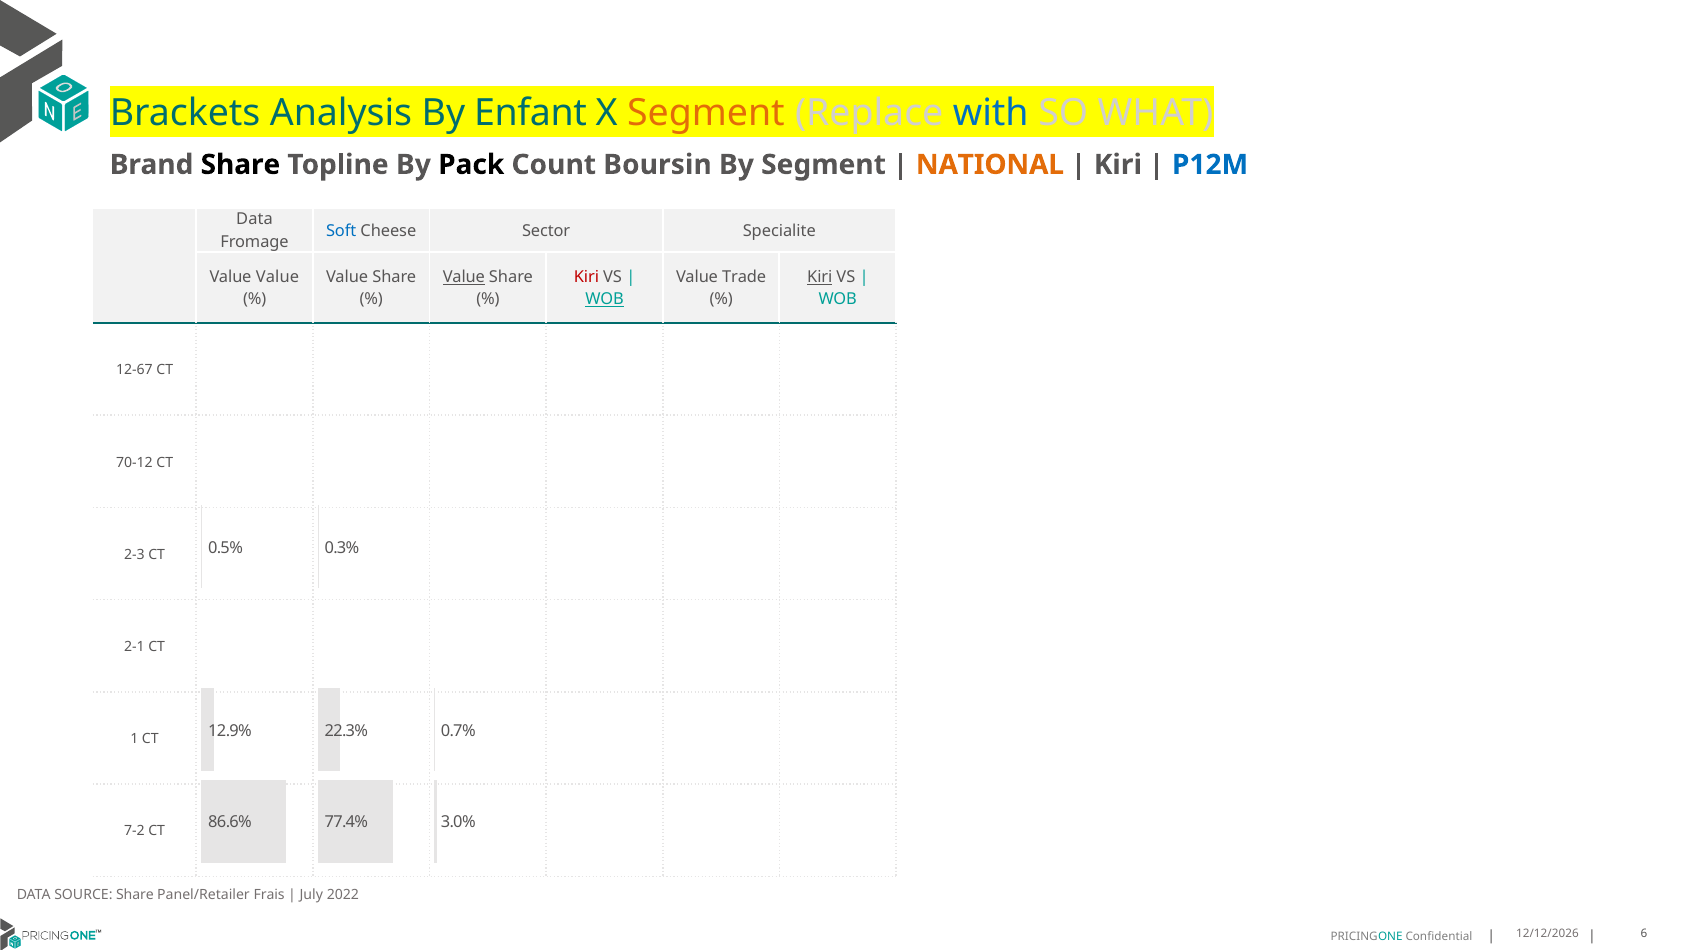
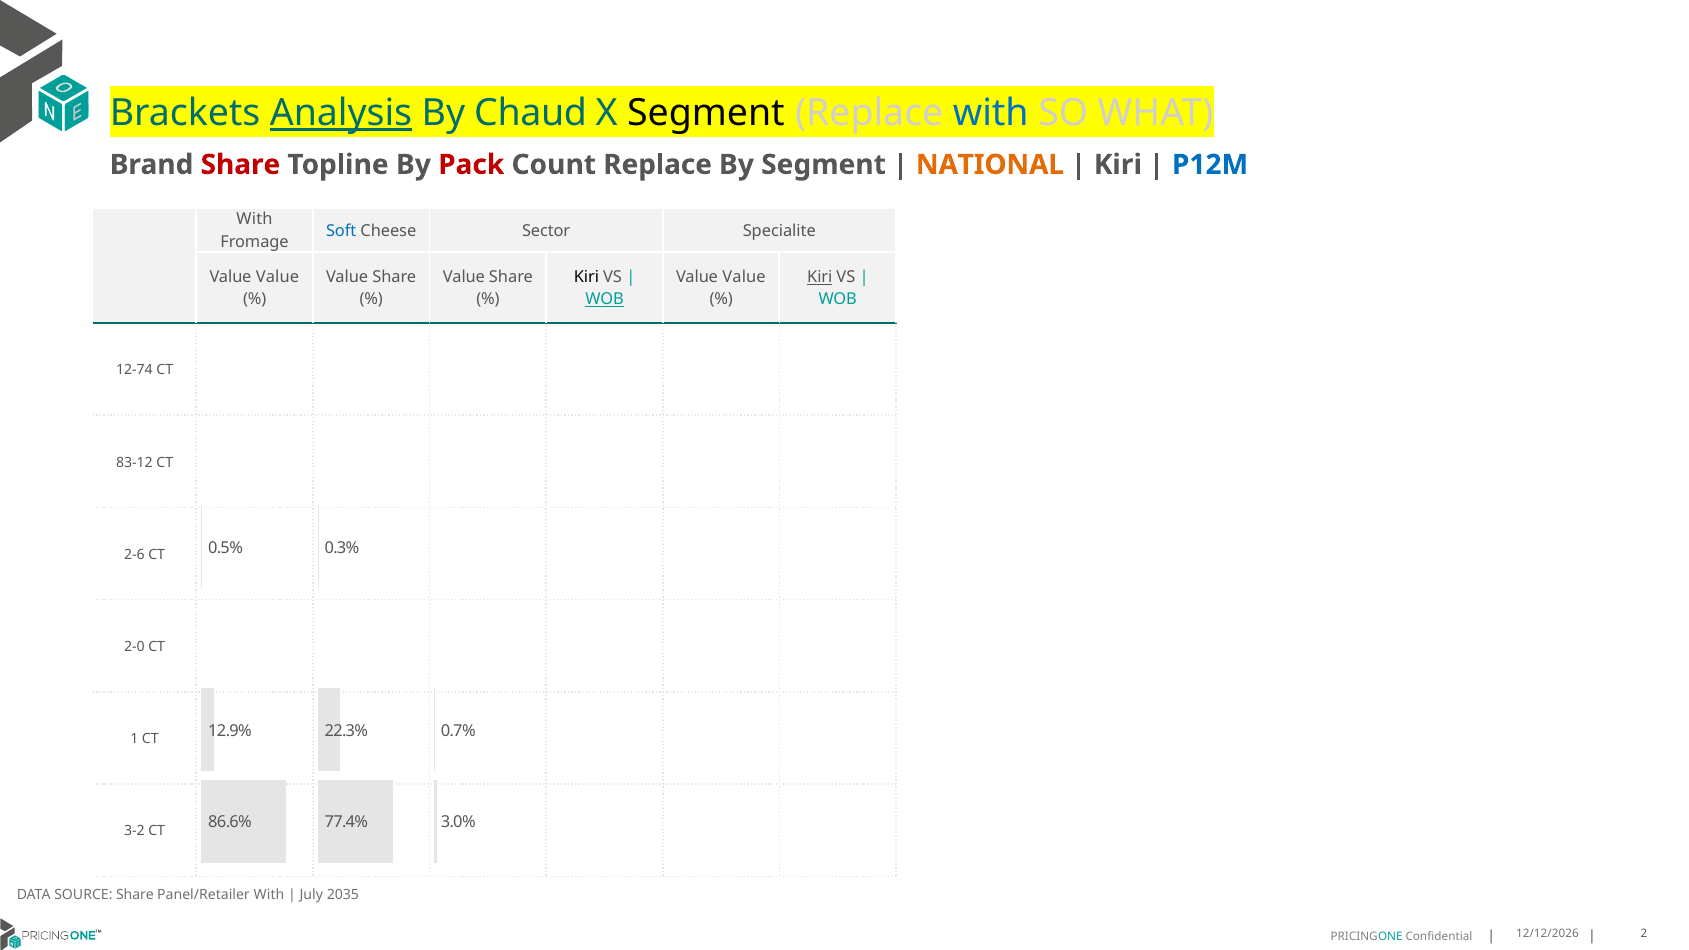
Analysis underline: none -> present (341, 114)
Enfant: Enfant -> Chaud (531, 114)
Segment colour: orange -> black (706, 114)
Share colour: black -> red (240, 165)
Pack colour: black -> red (471, 165)
Count Boursin: Boursin -> Replace (658, 165)
Data: Data -> With (254, 220)
Value underline: present -> none (464, 277)
Kiri colour: red -> black (586, 277)
Trade: Trade -> Value (744, 277)
12-67: 12-67 -> 12-74 (134, 370)
70-12: 70-12 -> 83-12 (134, 462)
2-3: 2-3 -> 2-6 (134, 555)
2-1: 2-1 -> 2-0 (134, 647)
7-2: 7-2 -> 3-2 (134, 831)
Panel/Retailer Frais: Frais -> With (269, 895)
2022: 2022 -> 2035 (343, 895)
6: 6 -> 2 (1644, 934)
